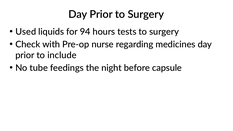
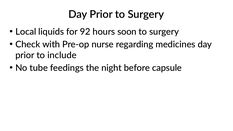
Used: Used -> Local (26, 32)
94: 94 -> 92 (85, 32)
tests: tests -> soon (127, 32)
